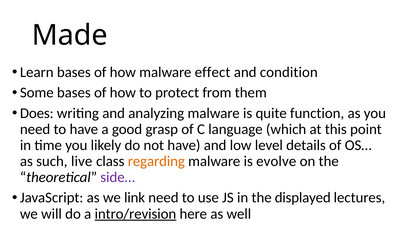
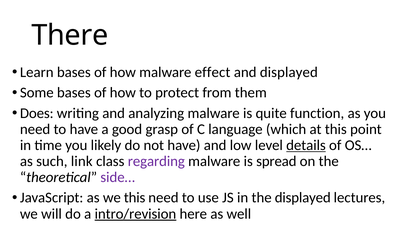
Made: Made -> There (70, 35)
and condition: condition -> displayed (289, 72)
details underline: none -> present (306, 145)
live: live -> link (82, 161)
regarding colour: orange -> purple (156, 161)
evolve: evolve -> spread (276, 161)
we link: link -> this (135, 197)
